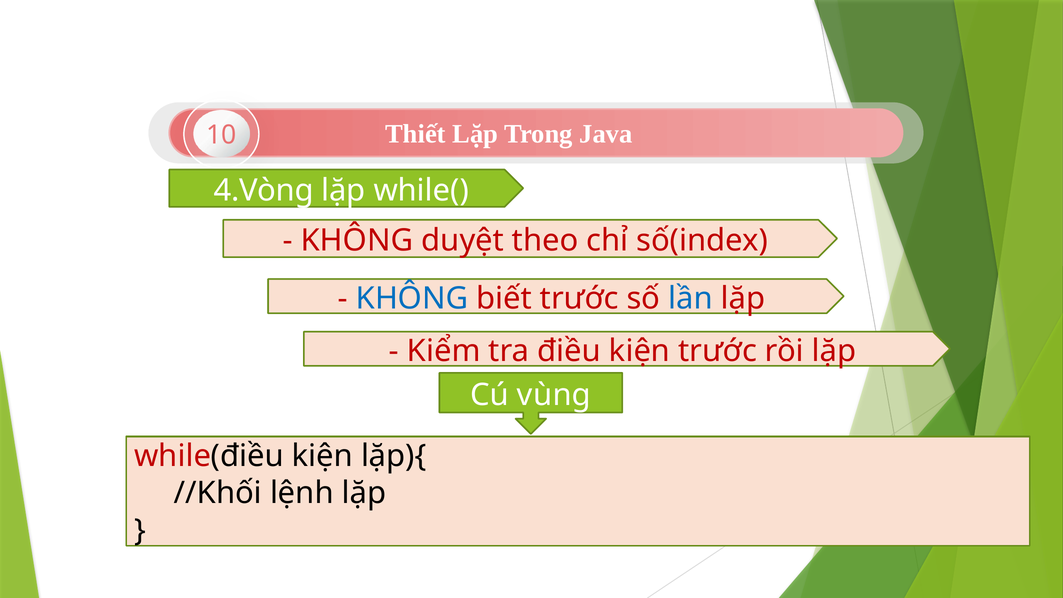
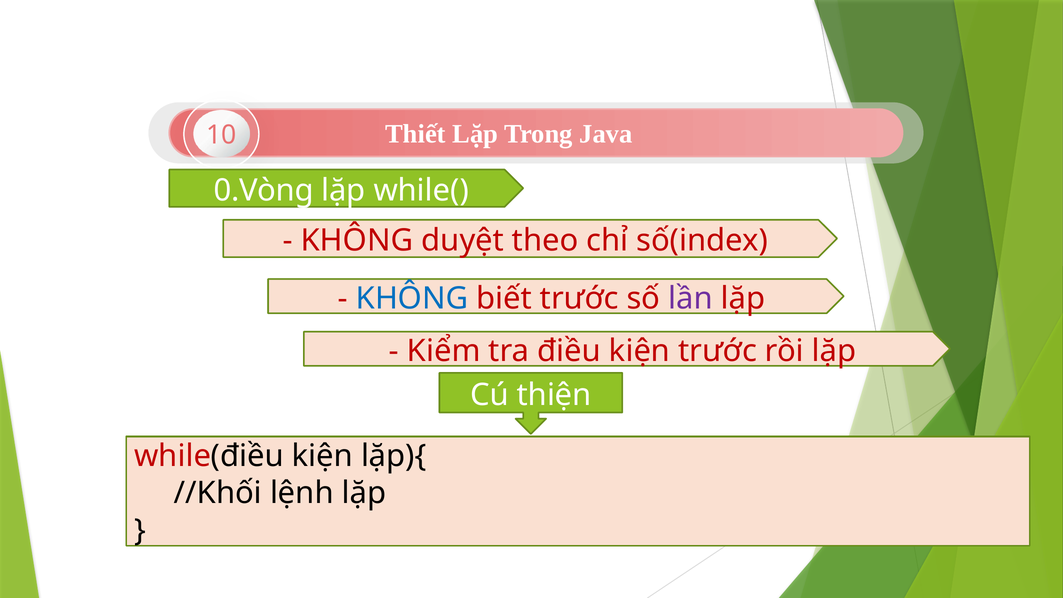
4.Vòng: 4.Vòng -> 0.Vòng (264, 190)
lần colour: blue -> purple (690, 298)
vùng: vùng -> thiện (554, 395)
